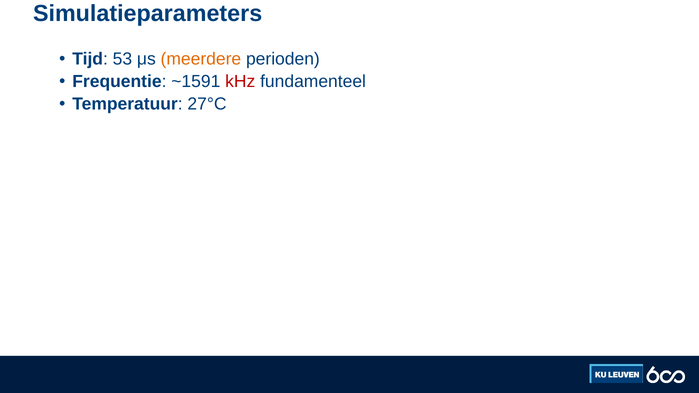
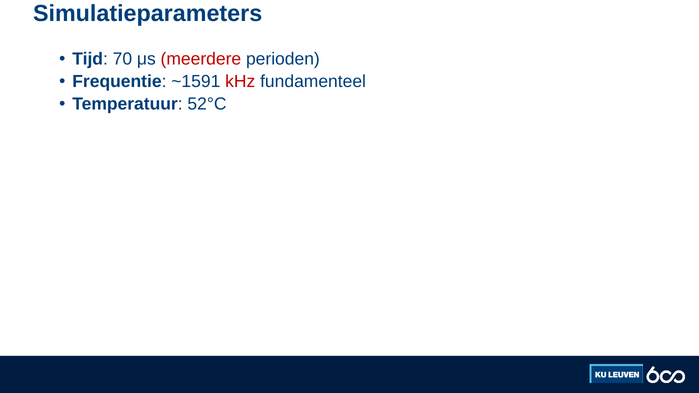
53: 53 -> 70 (122, 59)
meerdere colour: orange -> red (201, 59)
27°C: 27°C -> 52°C (207, 104)
